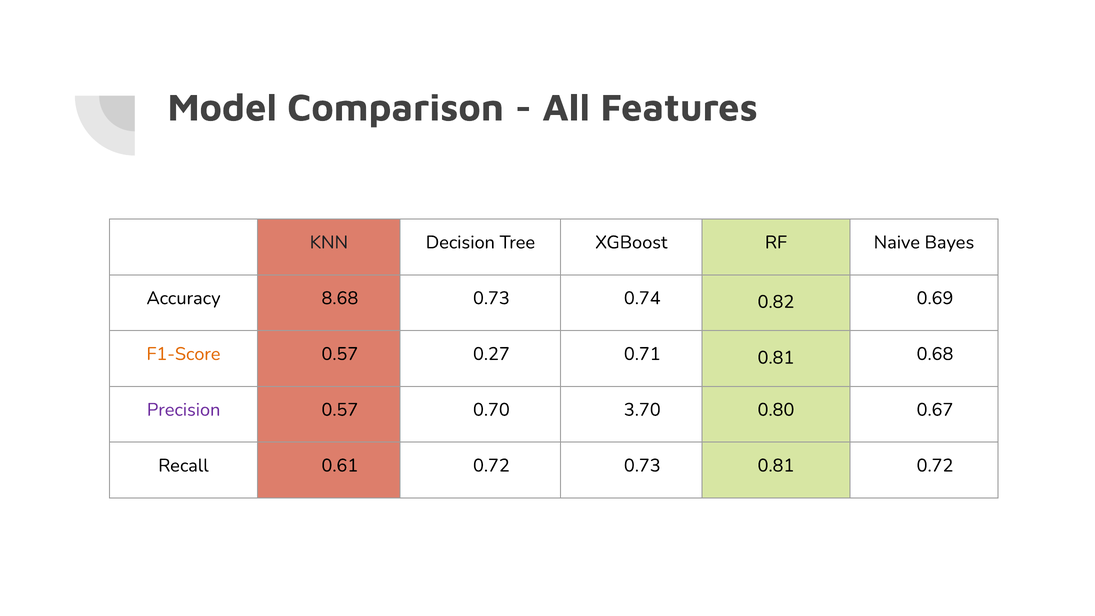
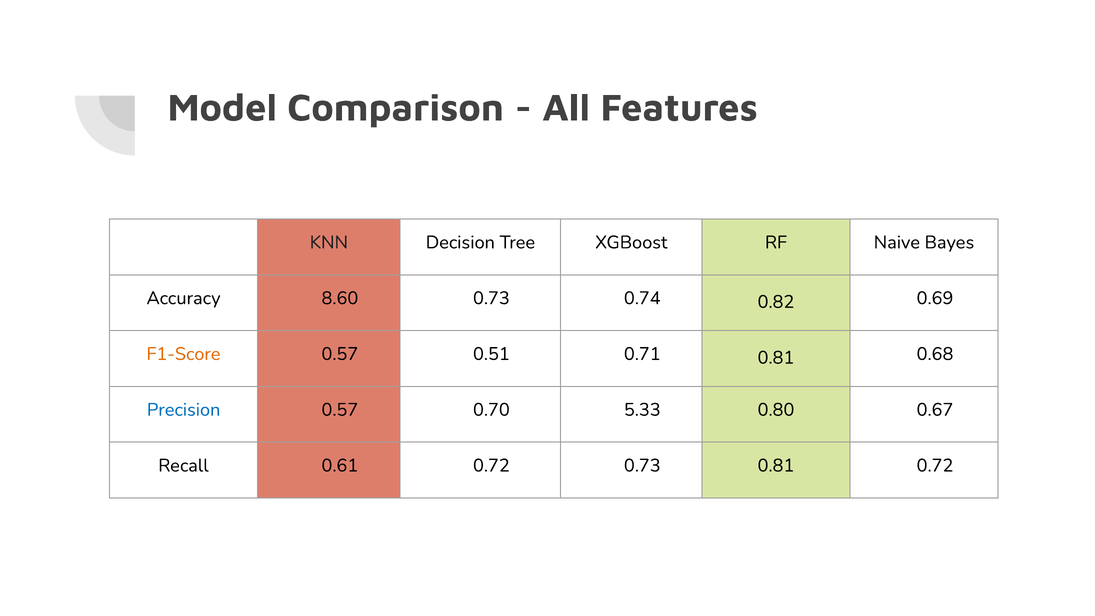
8.68: 8.68 -> 8.60 (340, 298)
0.27: 0.27 -> 0.51 (491, 354)
Precision colour: purple -> blue (184, 410)
3.70: 3.70 -> 5.33 (642, 410)
